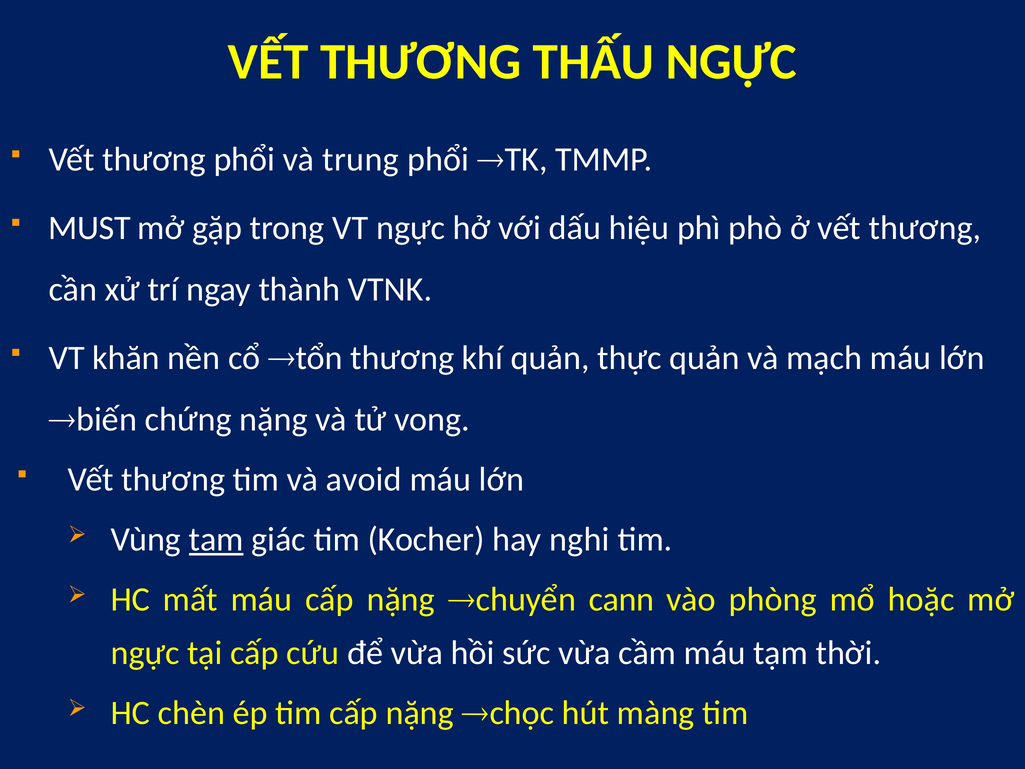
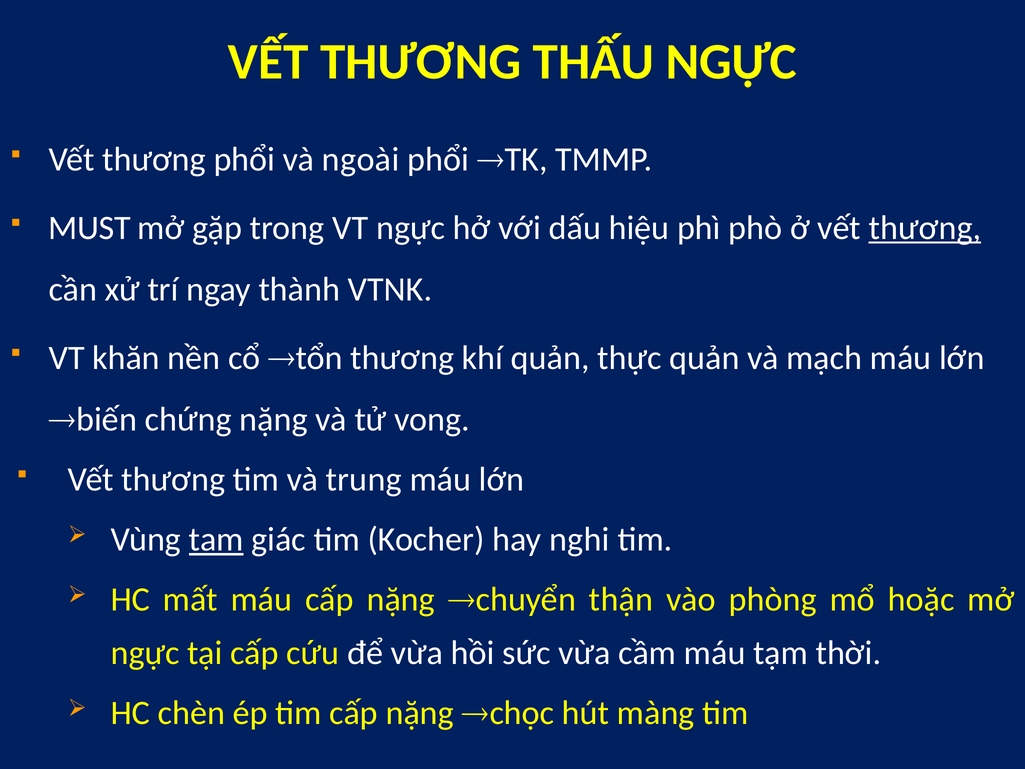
trung: trung -> ngoài (361, 160)
thương underline: none -> present (925, 228)
avoid: avoid -> trung (364, 479)
cann: cann -> thận (621, 599)
